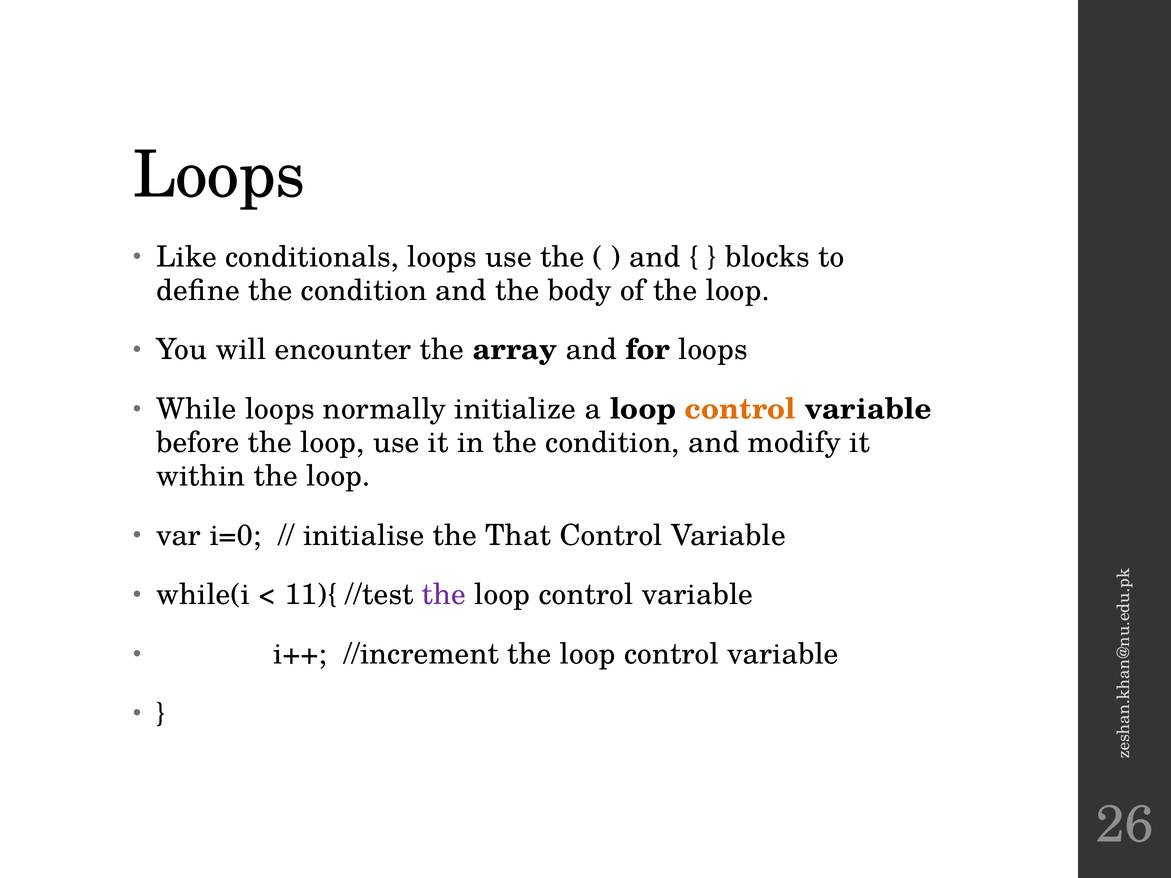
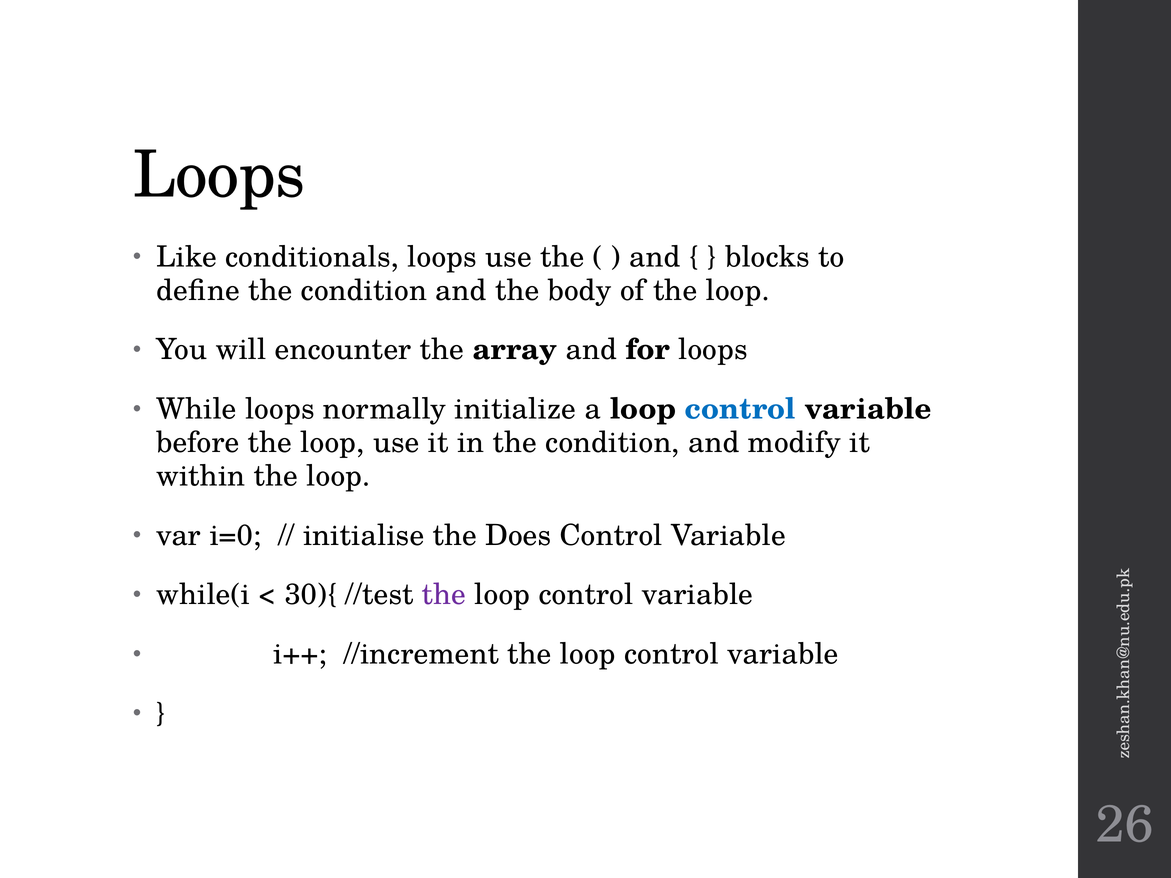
control colour: orange -> blue (740, 409)
That: That -> Does (518, 535)
11){: 11){ -> 30){ (311, 595)
